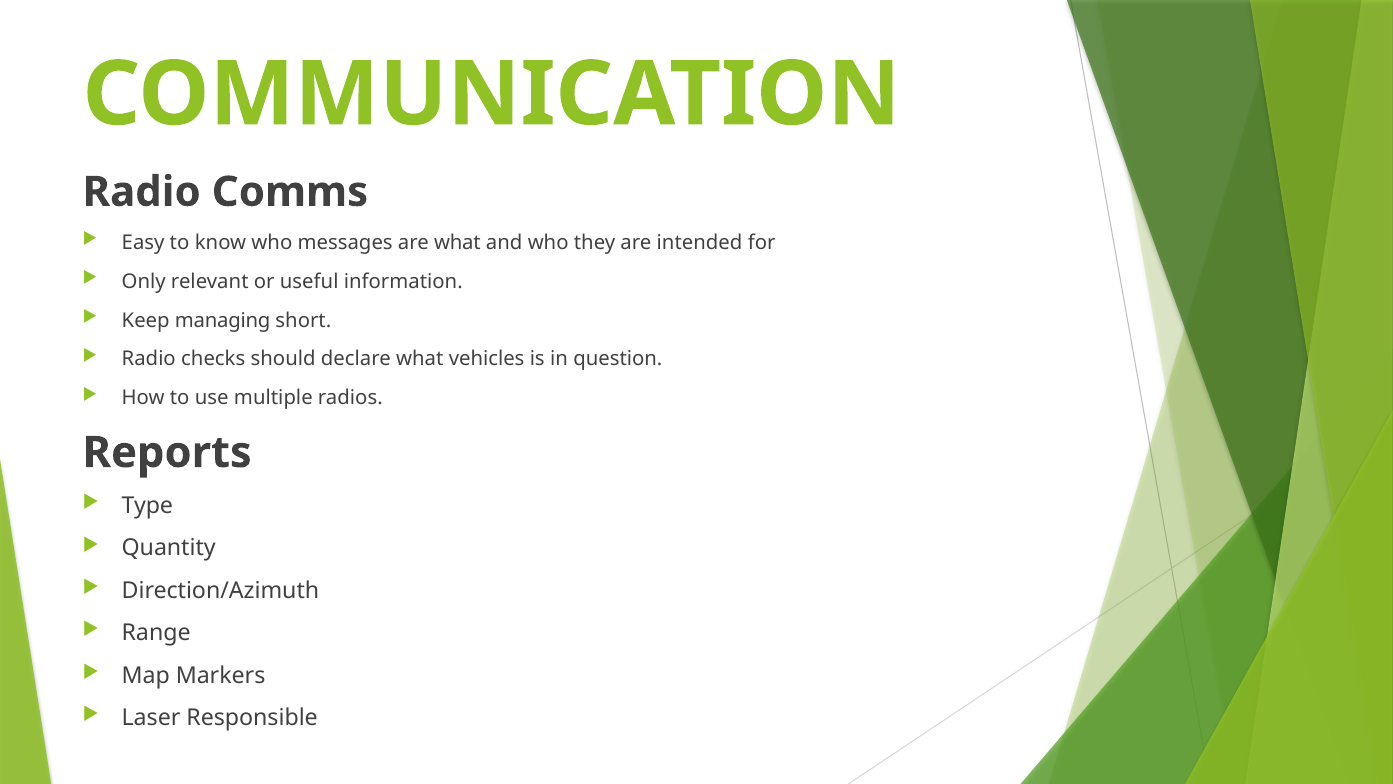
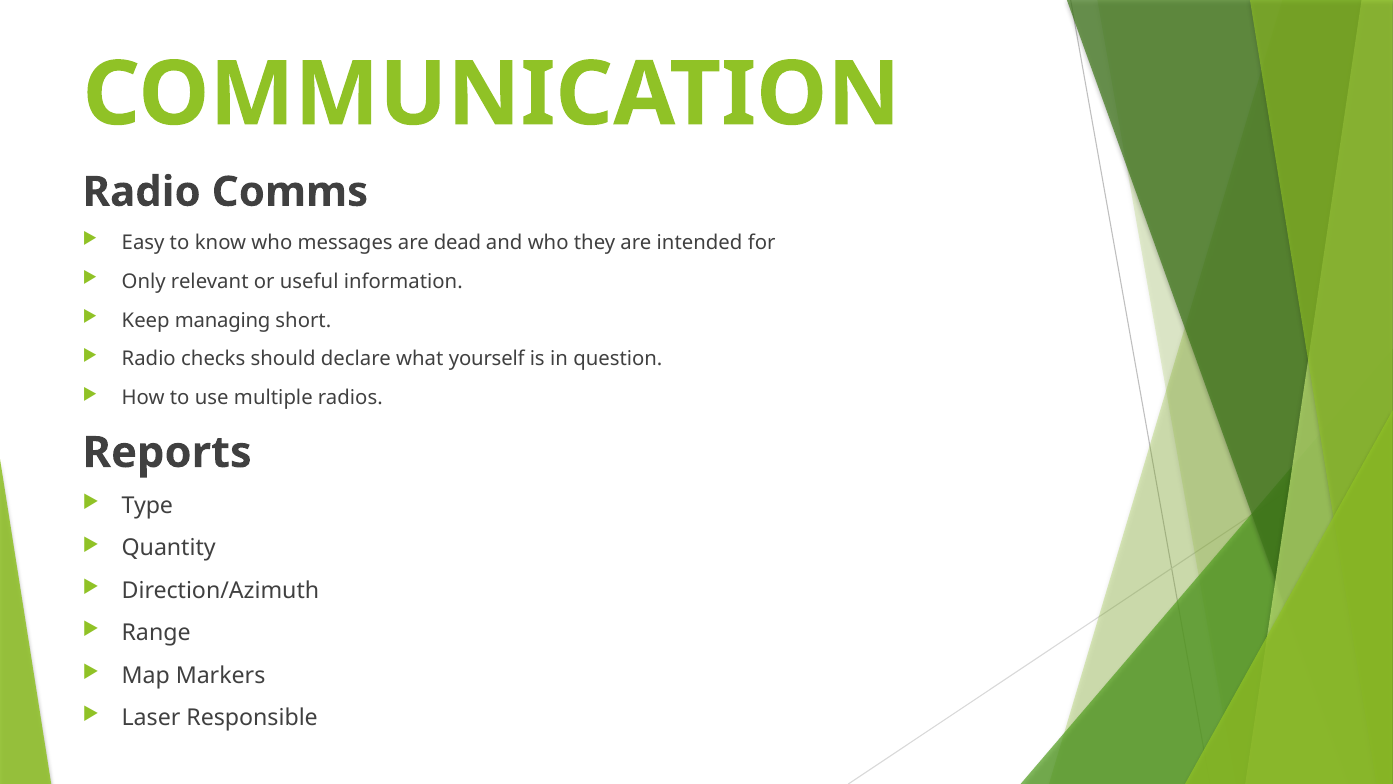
are what: what -> dead (457, 242)
vehicles: vehicles -> yourself (487, 359)
